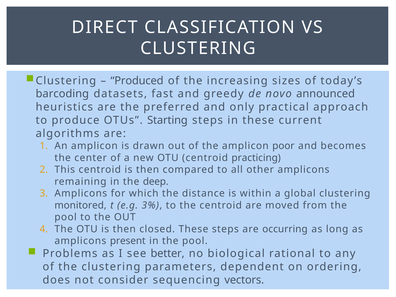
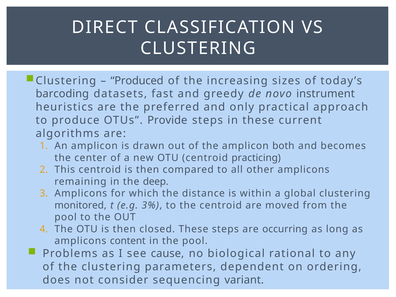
announced: announced -> instrument (326, 94)
Starting: Starting -> Provide (167, 120)
poor: poor -> both (283, 146)
present: present -> content (128, 241)
better: better -> cause (167, 254)
vectors: vectors -> variant (244, 280)
